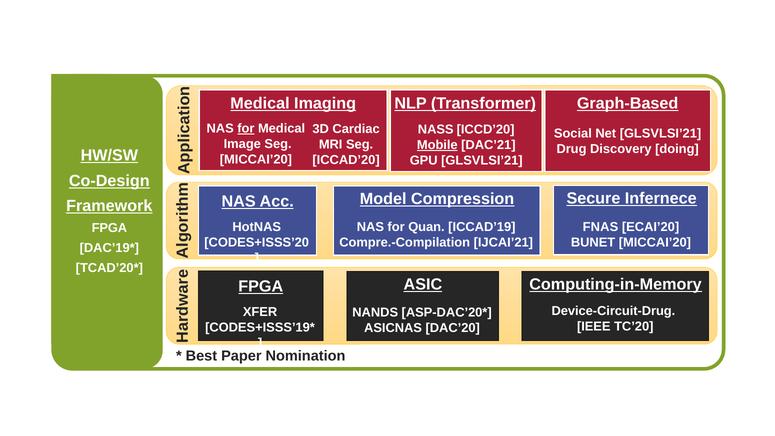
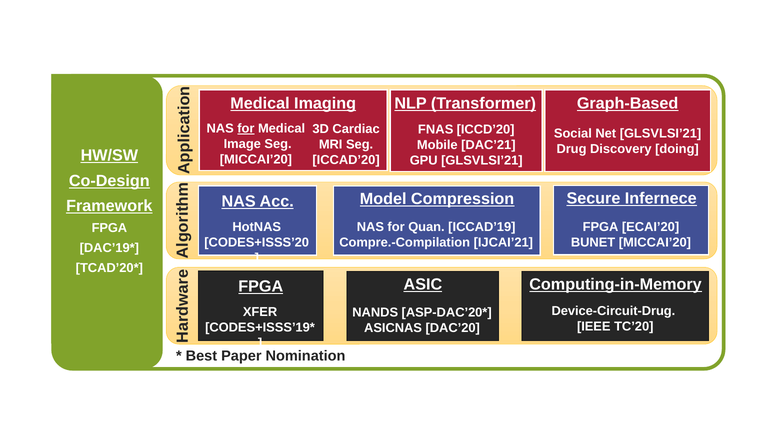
NASS: NASS -> FNAS (436, 129)
Mobile underline: present -> none (437, 145)
FNAS: FNAS -> FPGA (601, 227)
